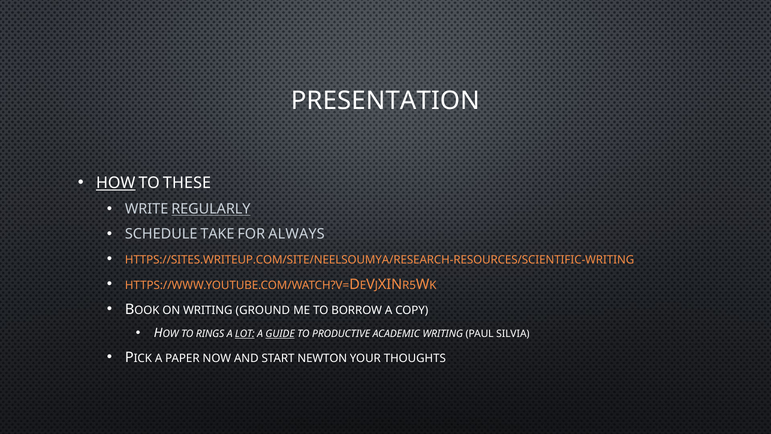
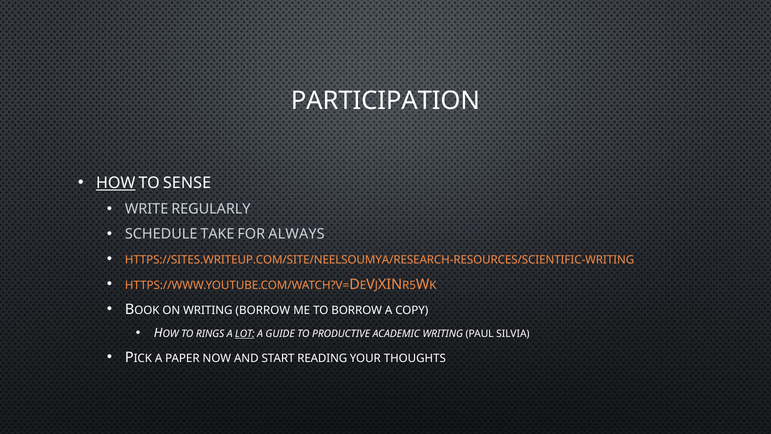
PRESENTATION: PRESENTATION -> PARTICIPATION (385, 101)
THESE: THESE -> SENSE (187, 183)
REGULARLY underline: present -> none (211, 209)
WRITING GROUND: GROUND -> BORROW (263, 310)
GUIDE underline: present -> none (280, 334)
NEWTON: NEWTON -> READING (322, 358)
